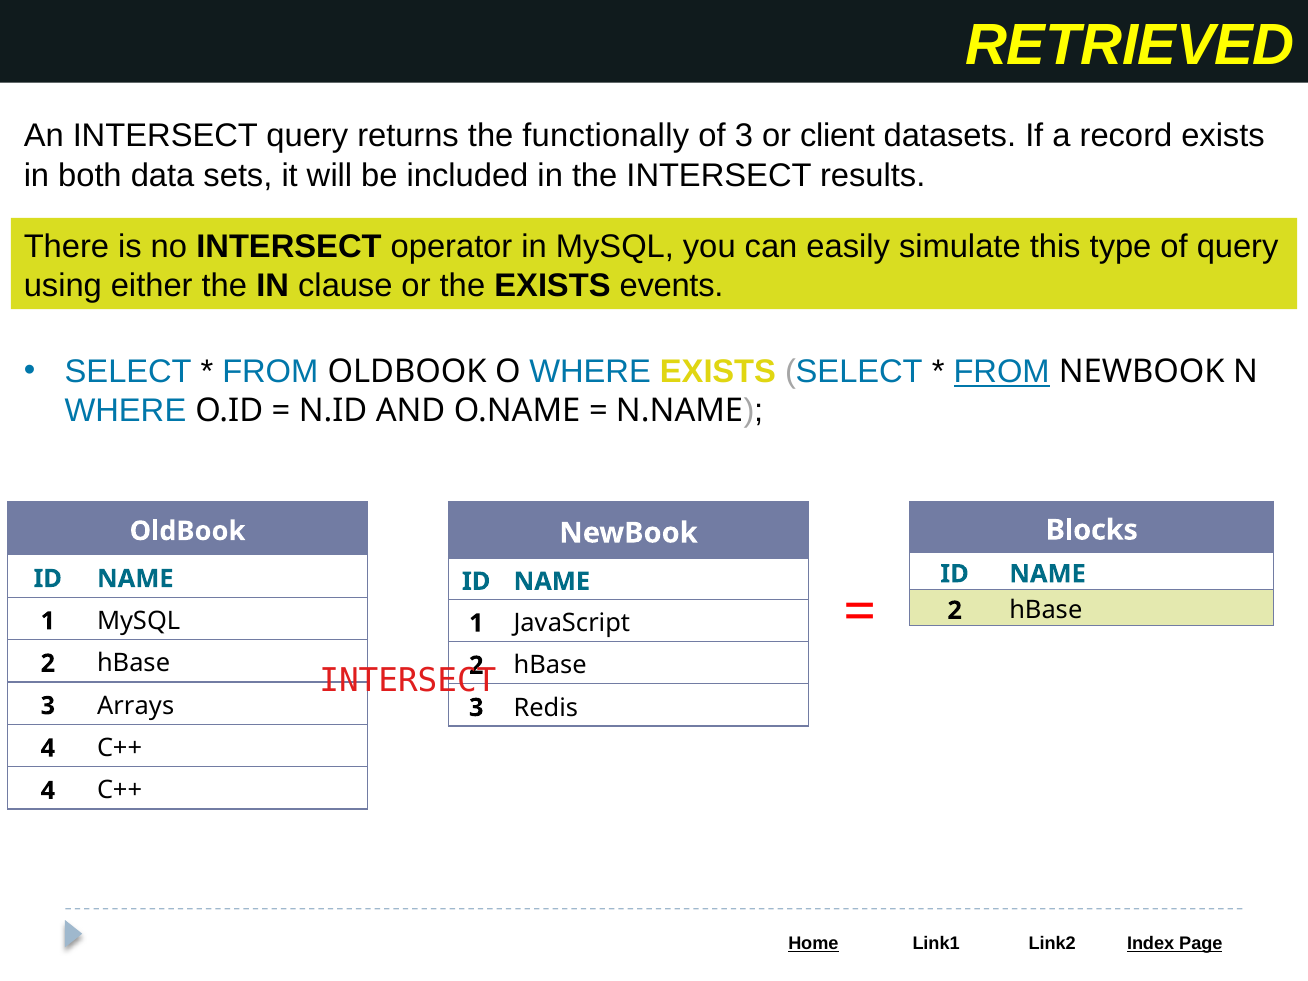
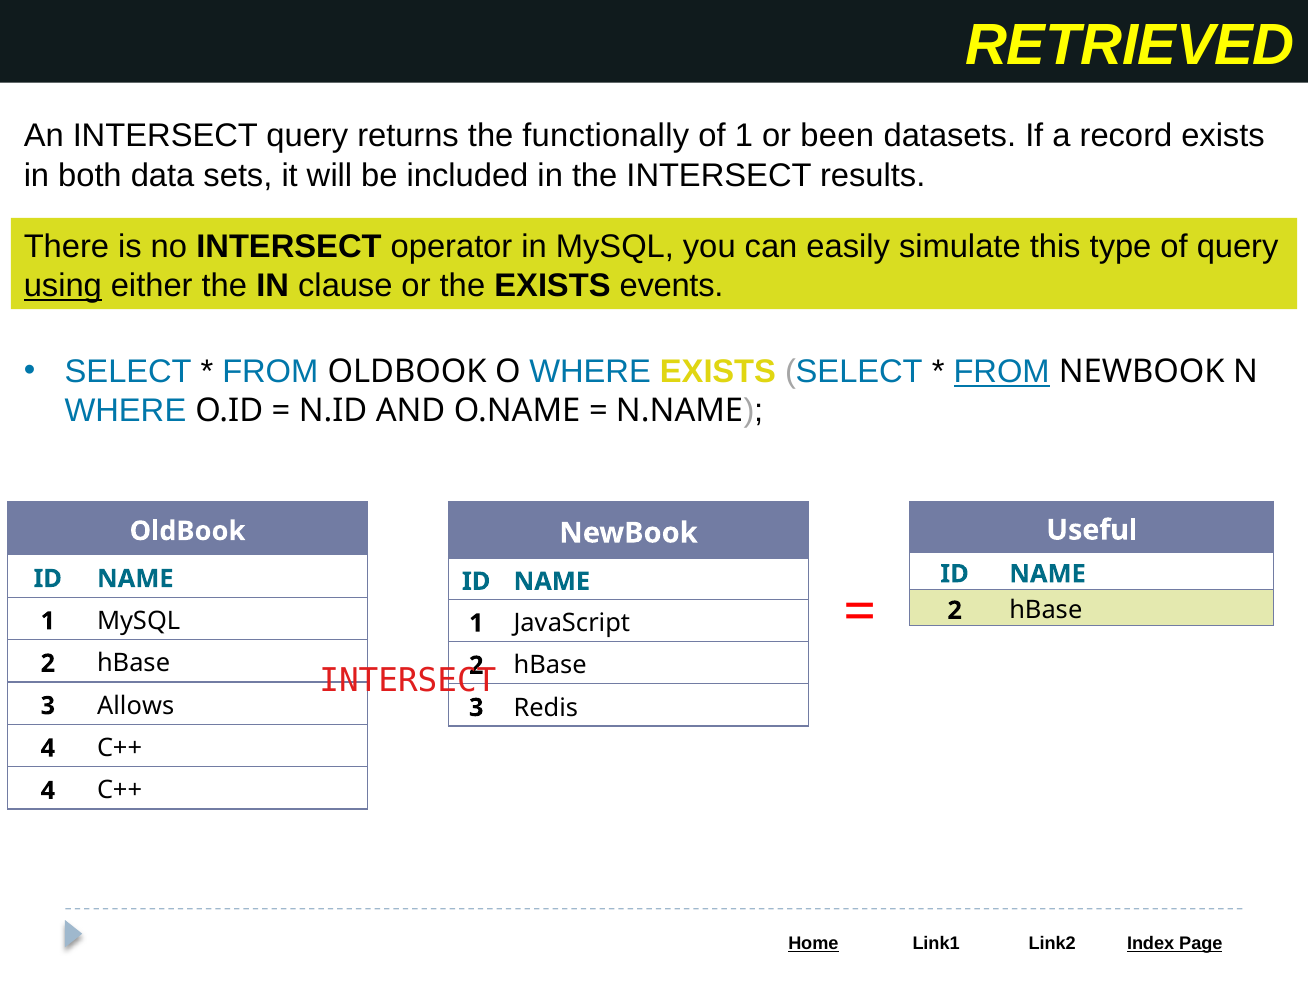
of 3: 3 -> 1 (744, 136)
client: client -> been (837, 136)
using underline: none -> present (63, 286)
Blocks: Blocks -> Useful (1092, 530)
Arrays: Arrays -> Allows (136, 706)
